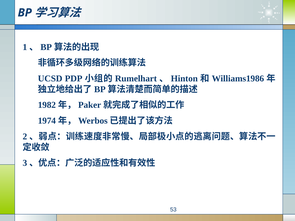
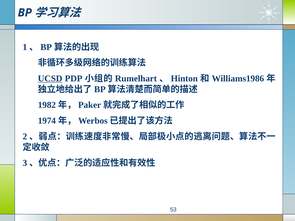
UCSD underline: none -> present (50, 79)
